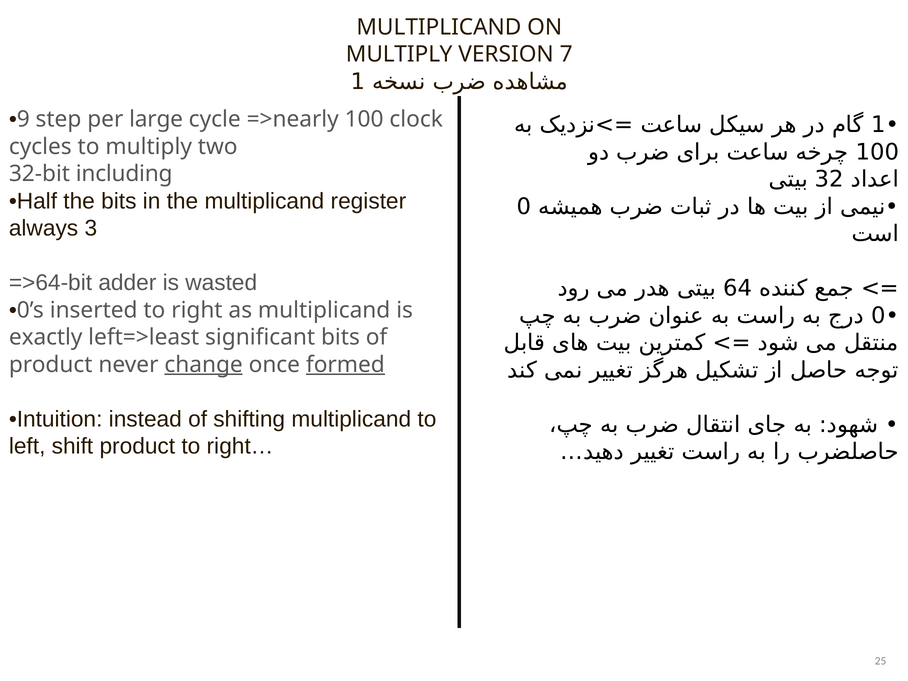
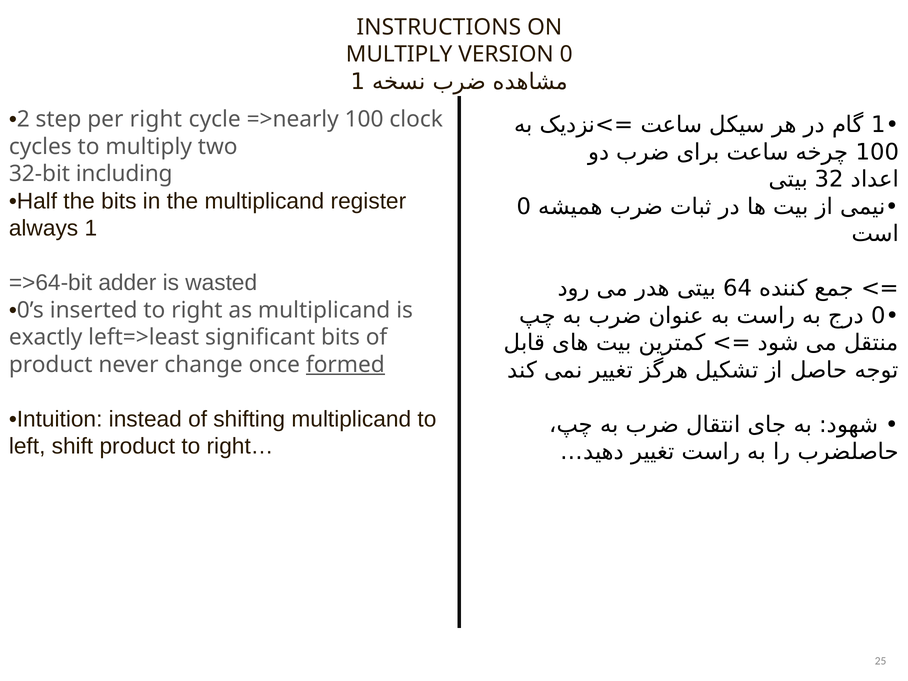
MULTIPLICAND: MULTIPLICAND -> INSTRUCTIONS (439, 27)
VERSION 7: 7 -> 0 (566, 54)
9: 9 -> 2 (23, 119)
per large: large -> right (156, 119)
always 3: 3 -> 1 (91, 228)
change underline: present -> none (204, 365)
